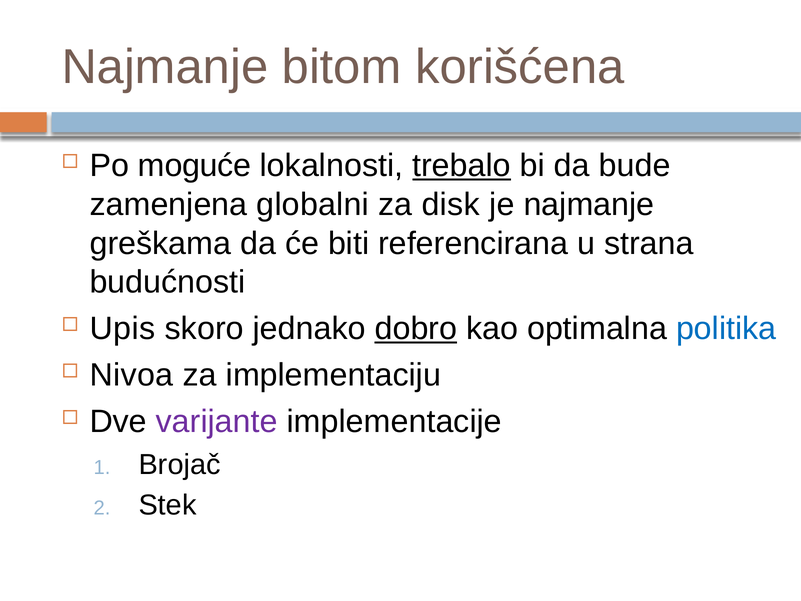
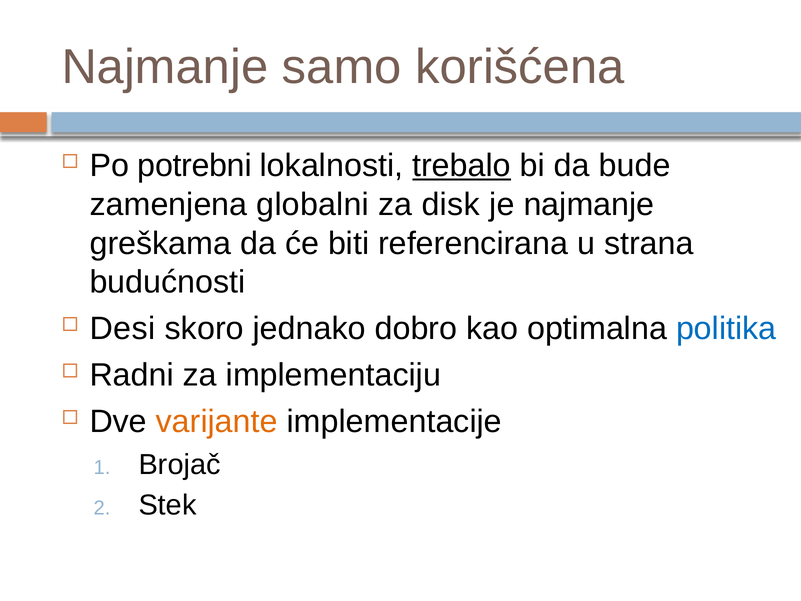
bitom: bitom -> samo (342, 67)
moguće: moguće -> potrebni (195, 166)
Upis: Upis -> Desi (123, 329)
dobro underline: present -> none (416, 329)
Nivoa: Nivoa -> Radni (132, 375)
varijante colour: purple -> orange (217, 422)
